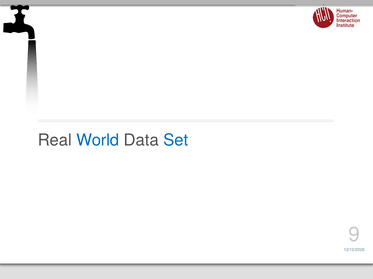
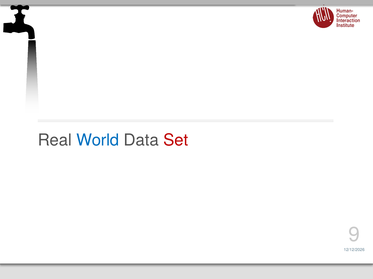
Set colour: blue -> red (176, 141)
